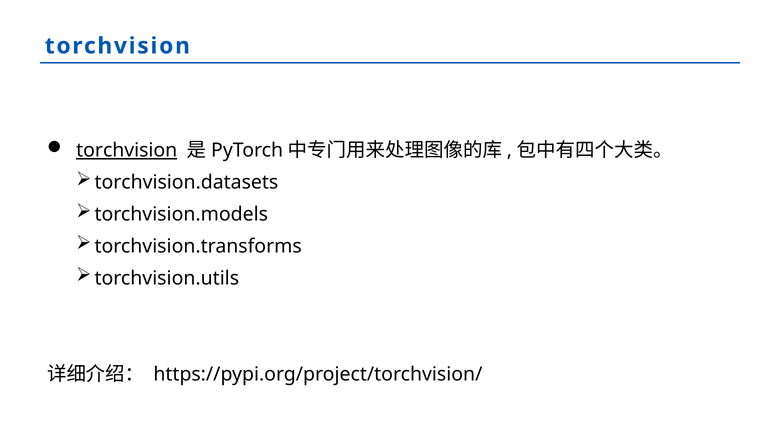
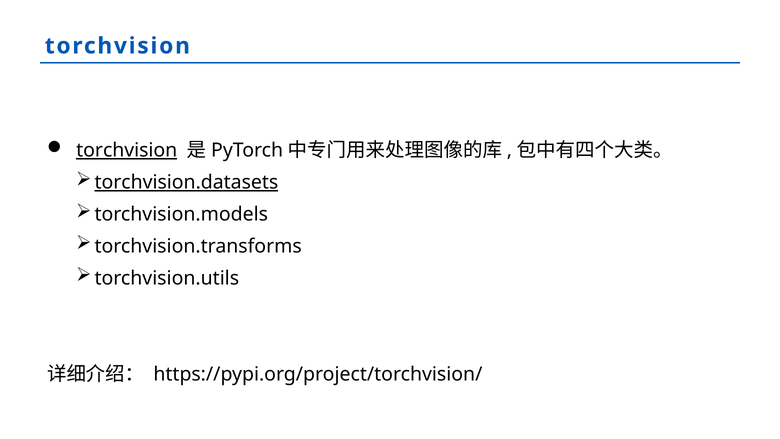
torchvision.datasets underline: none -> present (186, 182)
